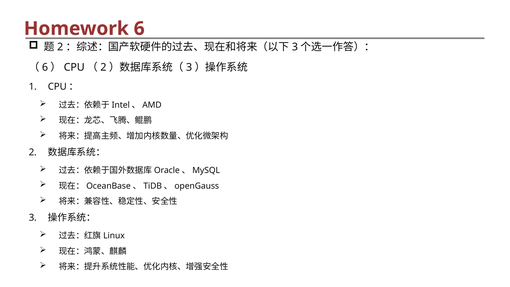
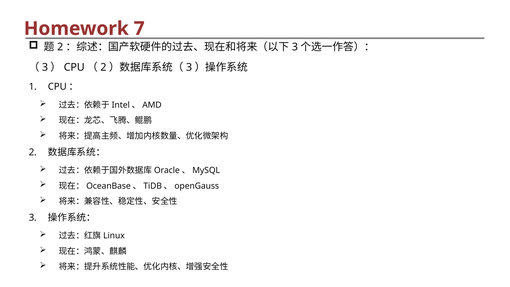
Homework 6: 6 -> 7 (139, 29)
6: 6 -> 3 (45, 67)
